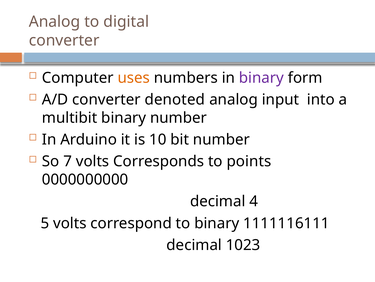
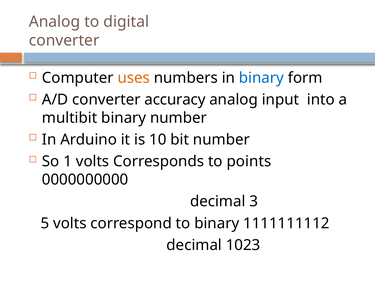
binary colour: purple -> blue (261, 78)
denoted: denoted -> accuracy (175, 99)
7: 7 -> 1 (68, 161)
4: 4 -> 3 (254, 201)
1111116111: 1111116111 -> 1111111112 (286, 223)
